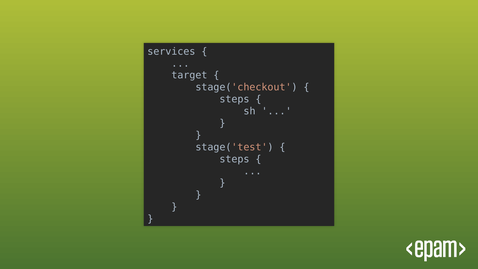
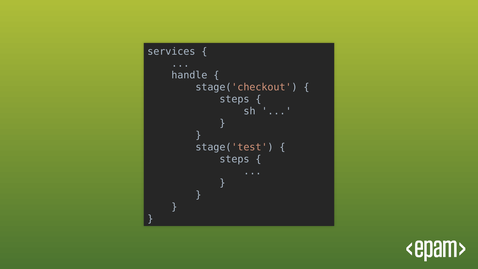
target: target -> handle (189, 75)
